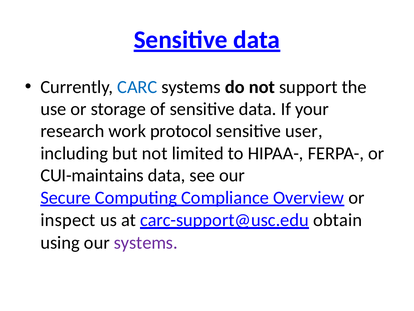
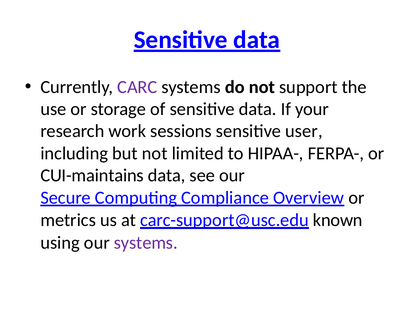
CARC colour: blue -> purple (137, 87)
protocol: protocol -> sessions (181, 131)
inspect: inspect -> metrics (68, 220)
obtain: obtain -> known (338, 220)
